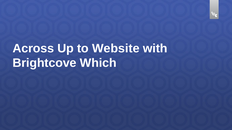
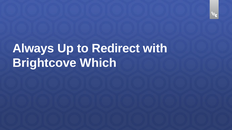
Across: Across -> Always (33, 49)
Website: Website -> Redirect (116, 49)
